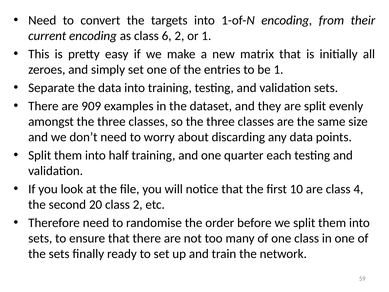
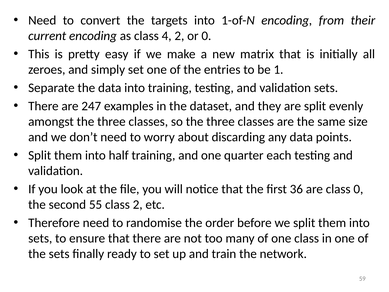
6: 6 -> 4 (167, 36)
or 1: 1 -> 0 (206, 36)
909: 909 -> 247 (91, 106)
10: 10 -> 36 (296, 189)
class 4: 4 -> 0 (358, 189)
20: 20 -> 55 (96, 204)
